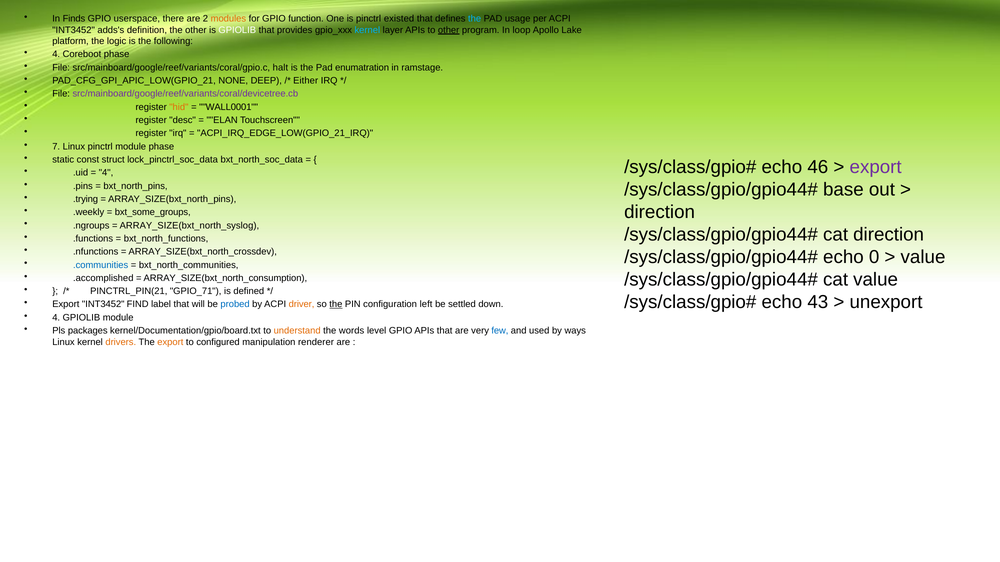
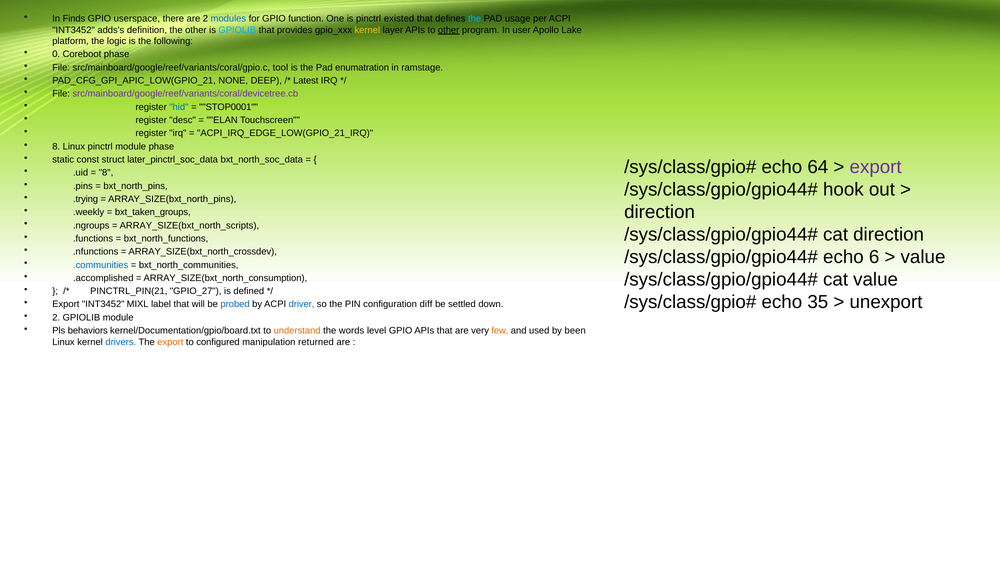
modules colour: orange -> blue (228, 19)
GPIOLIB colour: white -> light blue (237, 30)
kernel colour: light blue -> yellow (367, 30)
loop: loop -> user (522, 30)
4: 4 -> 0 (56, 54)
halt: halt -> tool (280, 68)
Either: Either -> Latest (306, 81)
hid colour: orange -> blue (179, 107)
WALL0001: WALL0001 -> STOP0001 (229, 107)
7: 7 -> 8 (56, 147)
lock_pinctrl_soc_data: lock_pinctrl_soc_data -> later_pinctrl_soc_data (173, 160)
46: 46 -> 64 (818, 167)
4: 4 -> 8 (106, 173)
base: base -> hook (843, 190)
bxt_some_groups: bxt_some_groups -> bxt_taken_groups (153, 212)
ARRAY_SIZE(bxt_north_syslog: ARRAY_SIZE(bxt_north_syslog -> ARRAY_SIZE(bxt_north_scripts (189, 226)
0: 0 -> 6 (874, 257)
GPIO_71: GPIO_71 -> GPIO_27 (196, 291)
43: 43 -> 35 (818, 302)
FIND: FIND -> MIXL (138, 305)
driver colour: orange -> blue (302, 305)
the underline: present -> none (336, 305)
left: left -> diff (426, 305)
4: 4 -> 2 (56, 318)
packages: packages -> behaviors (88, 331)
few colour: blue -> orange (500, 331)
ways: ways -> been (575, 331)
drivers colour: orange -> blue (121, 342)
renderer: renderer -> returned (316, 342)
